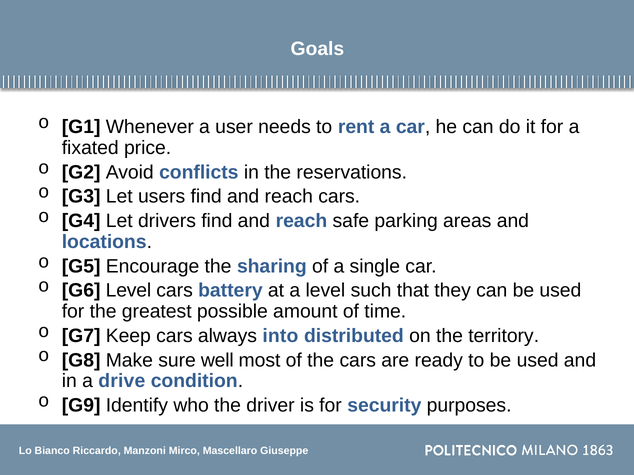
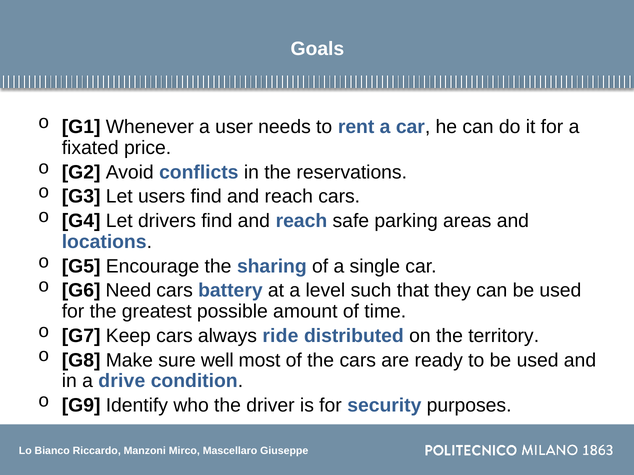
G6 Level: Level -> Need (128, 291)
into: into -> ride (280, 336)
